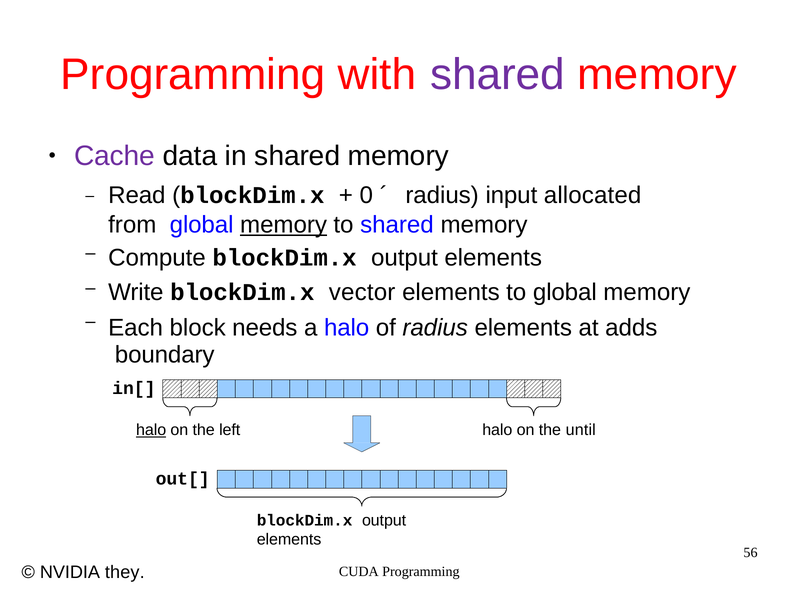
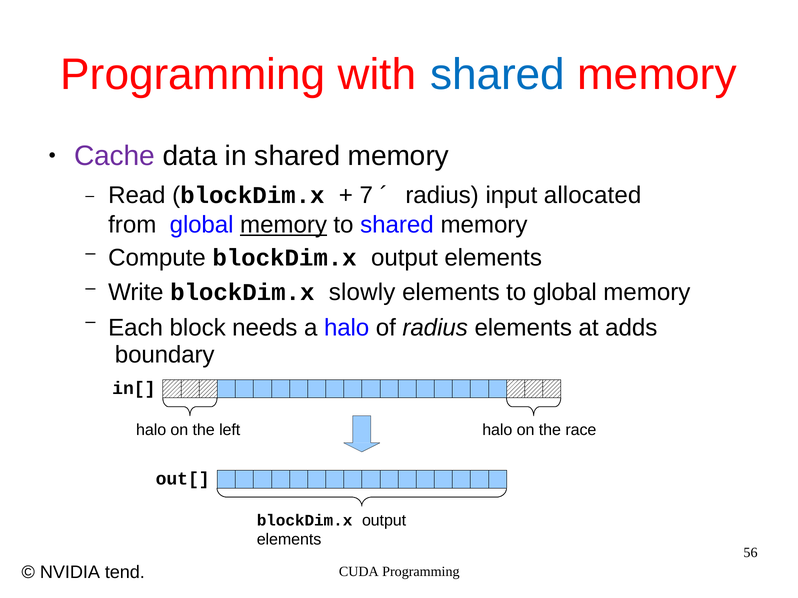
shared colour: purple -> blue (498, 74)
0: 0 -> 7 (366, 195)
vector: vector -> slowly (362, 293)
halo underline: present -> none (151, 430)
until: until -> race (581, 430)
they: they -> tend (125, 573)
